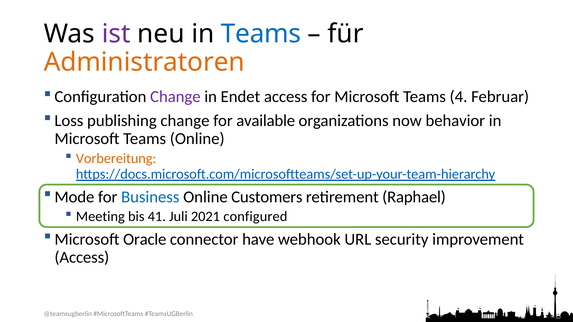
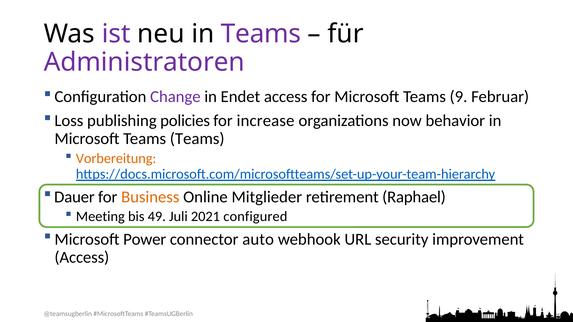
Teams colour: blue -> purple (261, 34)
Administratoren colour: orange -> purple (144, 62)
4: 4 -> 9 (459, 97)
publishing change: change -> policies (185, 121)
available: available -> increase (266, 121)
Teams Online: Online -> Teams (197, 139)
Mode: Mode -> Dauer (74, 197)
Business colour: blue -> orange (150, 197)
Customers: Customers -> Mitglieder (267, 197)
41: 41 -> 49 (157, 217)
Oracle: Oracle -> Power (145, 239)
have: have -> auto (258, 239)
